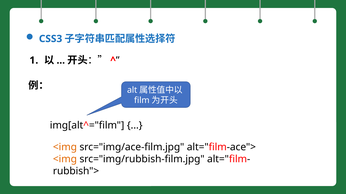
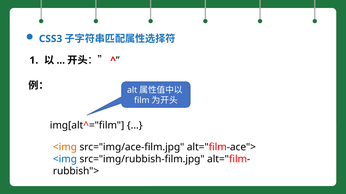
<img colour: orange -> blue (65, 160)
